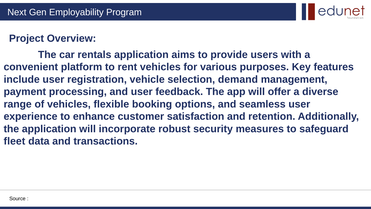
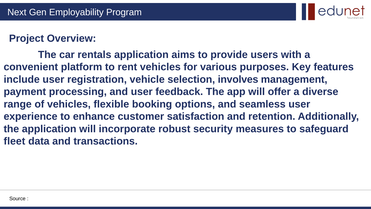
demand: demand -> involves (238, 79)
